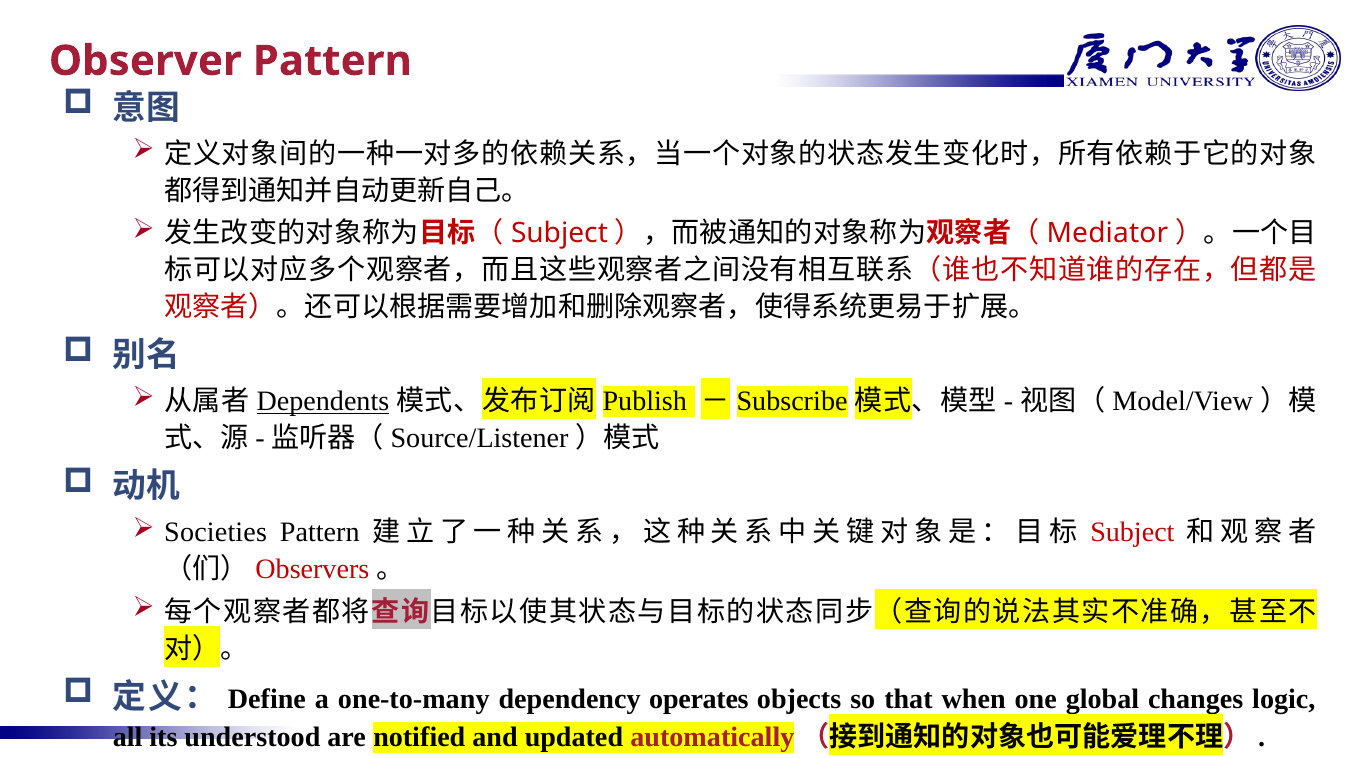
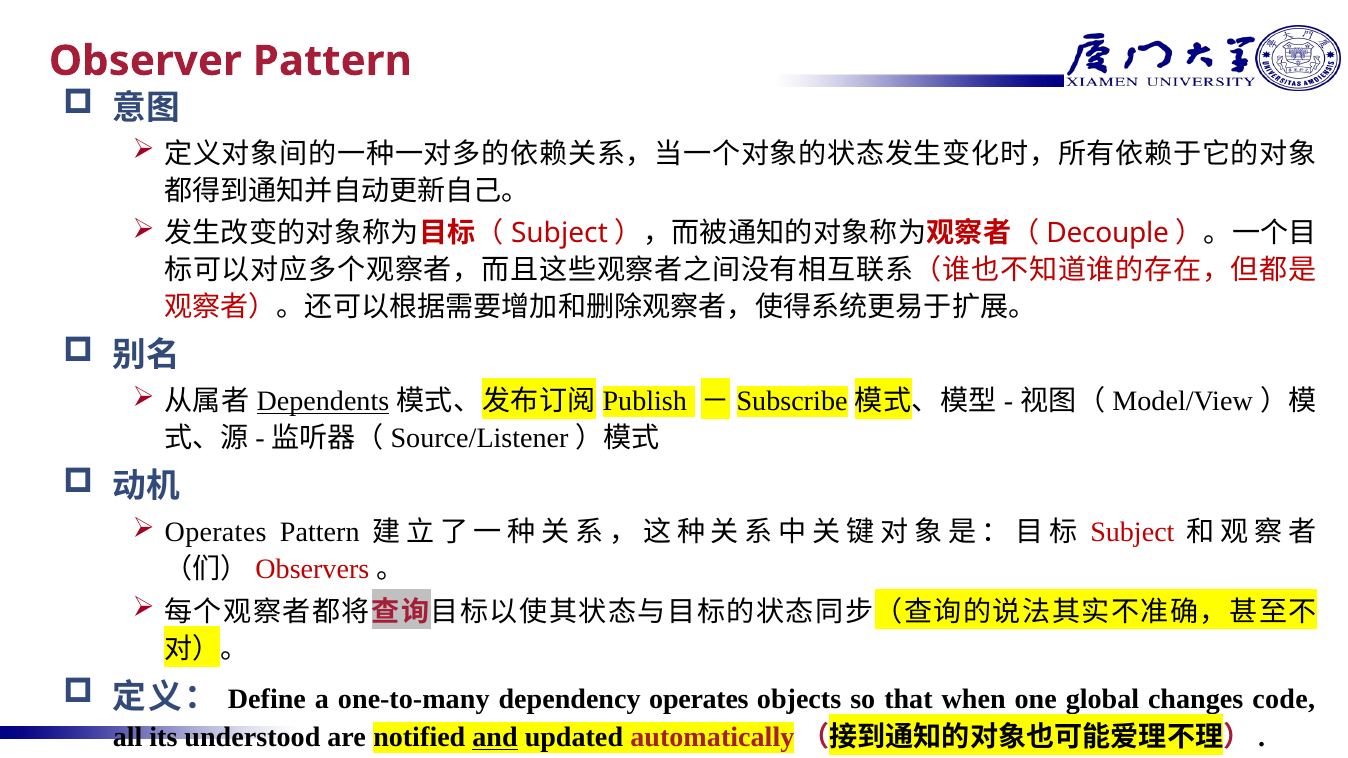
Mediator: Mediator -> Decouple (1108, 234)
Societies: Societies -> Operates (216, 532)
logic: logic -> code (1284, 699)
and underline: none -> present (495, 738)
